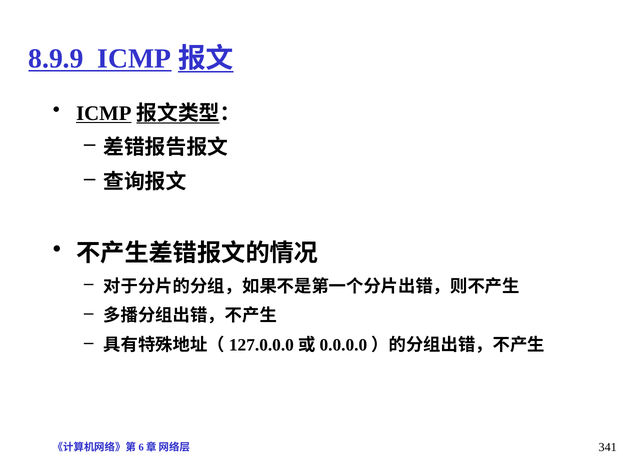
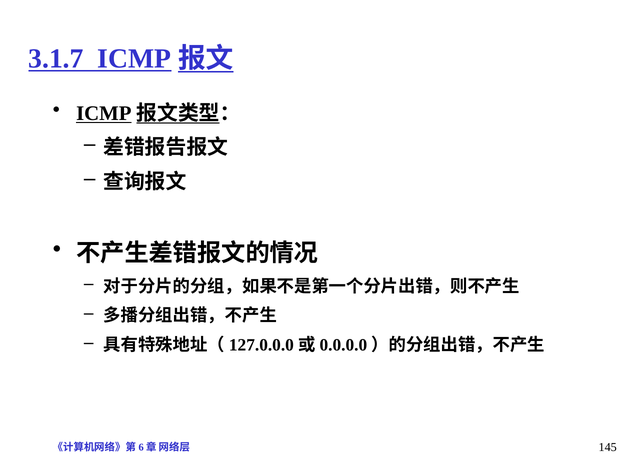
8.9.9: 8.9.9 -> 3.1.7 (56, 59)
341: 341 -> 145 (608, 447)
